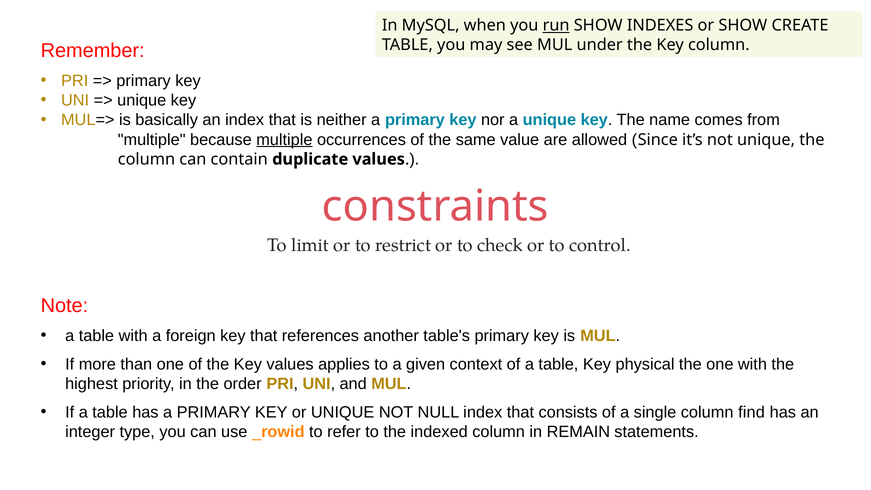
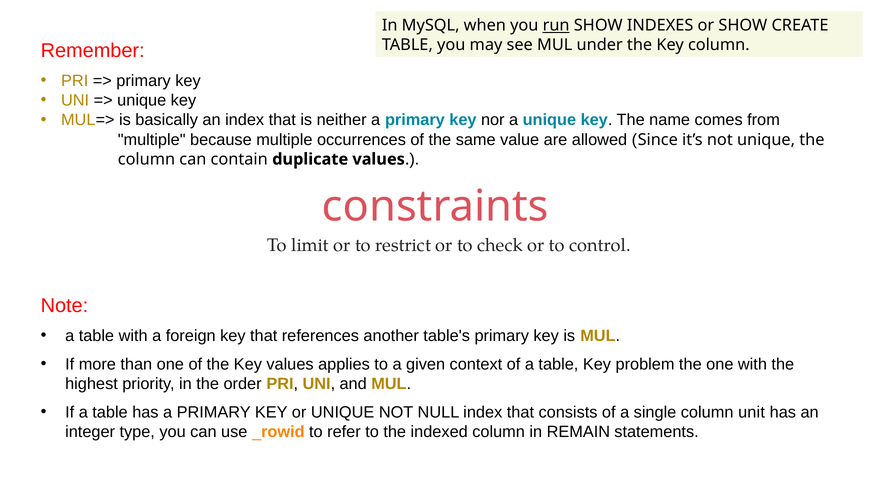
multiple underline: present -> none (284, 140)
physical: physical -> problem (645, 364)
find: find -> unit (752, 412)
